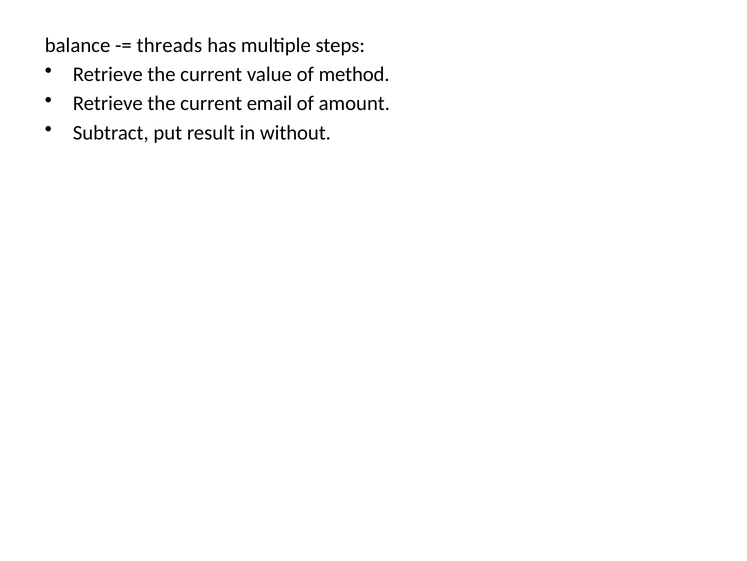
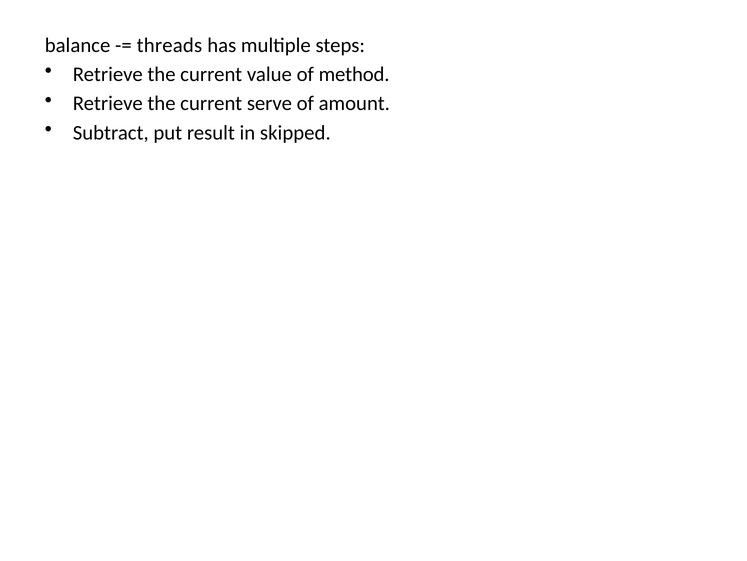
email: email -> serve (269, 103)
without: without -> skipped (295, 132)
